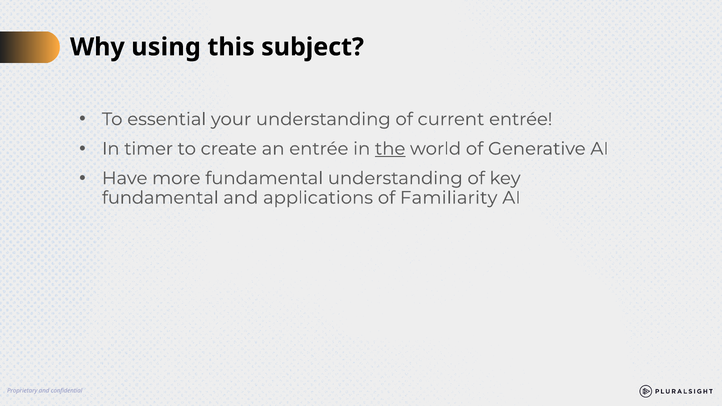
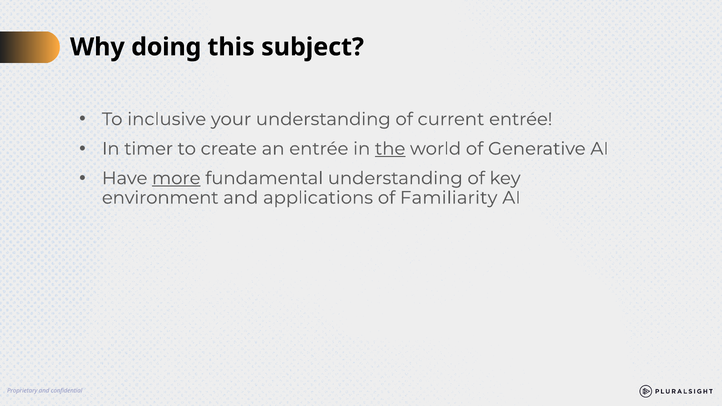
using: using -> doing (166, 47)
essential: essential -> inclusive (167, 119)
more underline: none -> present (176, 178)
fundamental: fundamental -> environment (160, 198)
